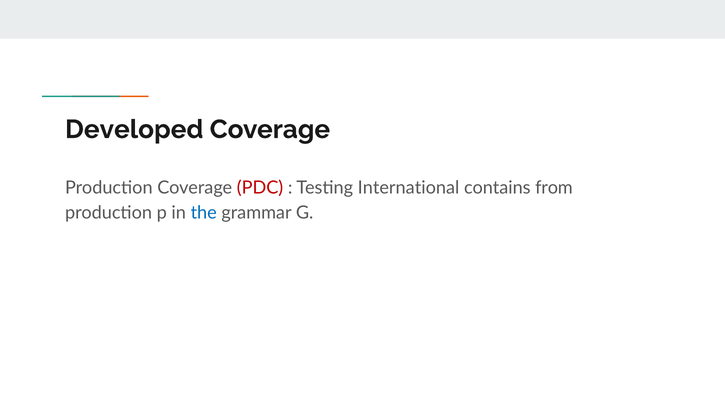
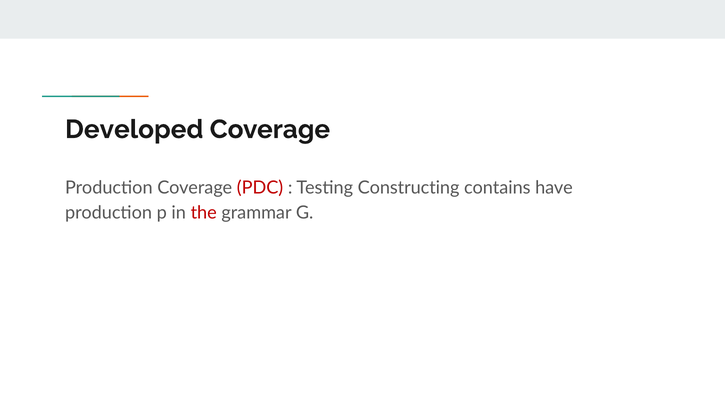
International: International -> Constructing (409, 187)
from: from -> have (554, 187)
the colour: blue -> red (204, 212)
